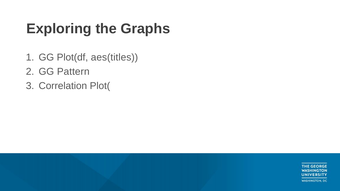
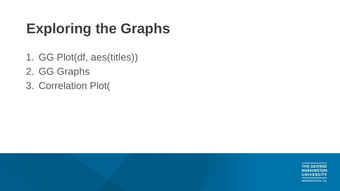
GG Pattern: Pattern -> Graphs (73, 72)
